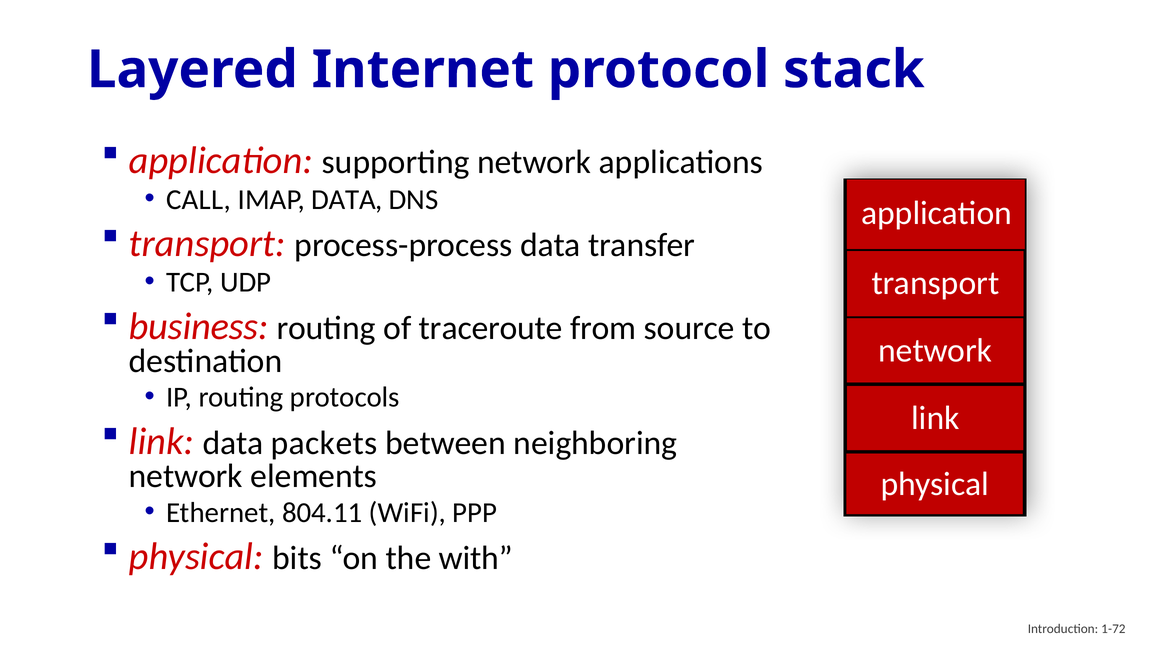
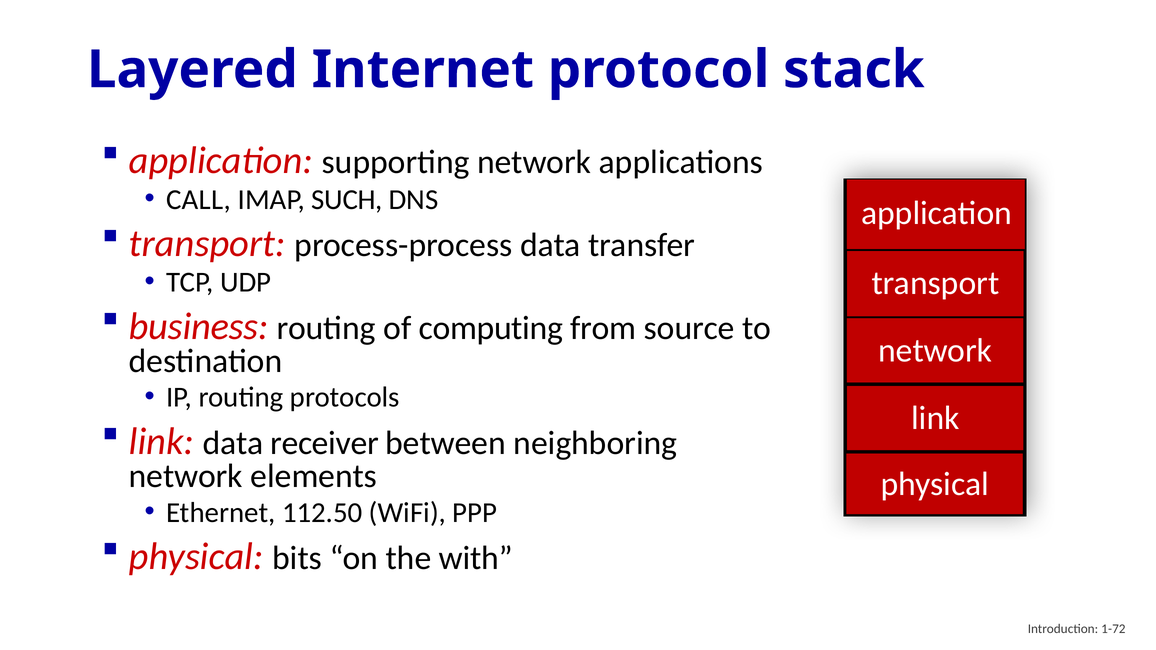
IMAP DATA: DATA -> SUCH (347, 200)
traceroute: traceroute -> computing (491, 328)
packets: packets -> receiver (324, 443)
804.11: 804.11 -> 112.50 (322, 513)
